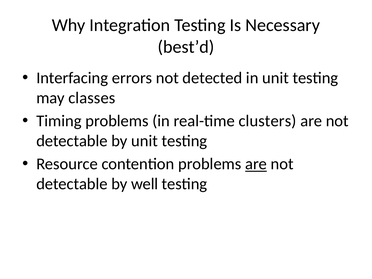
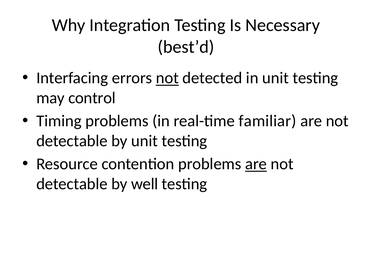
not underline: none -> present (167, 78)
classes: classes -> control (92, 98)
clusters: clusters -> familiar (268, 121)
